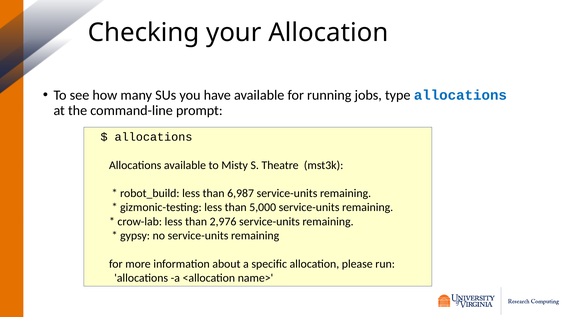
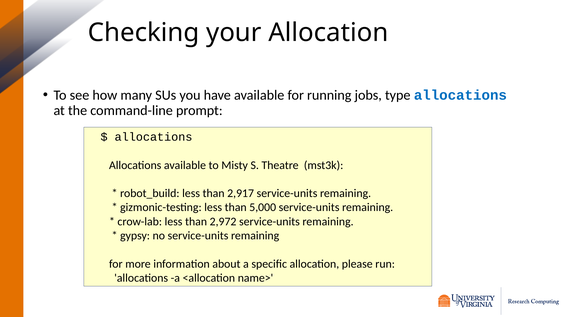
6,987: 6,987 -> 2,917 (241, 193)
2,976: 2,976 -> 2,972 (223, 222)
